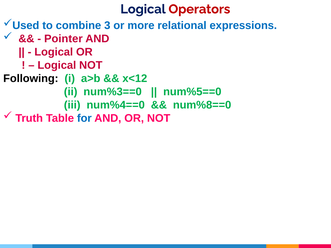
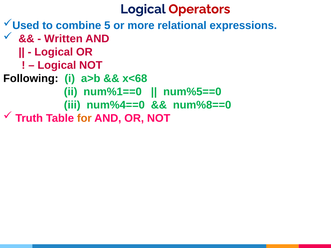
3: 3 -> 5 (107, 26)
Pointer: Pointer -> Written (63, 39)
x<12: x<12 -> x<68 (135, 79)
num%3==0: num%3==0 -> num%1==0 (113, 92)
for colour: blue -> orange (84, 118)
